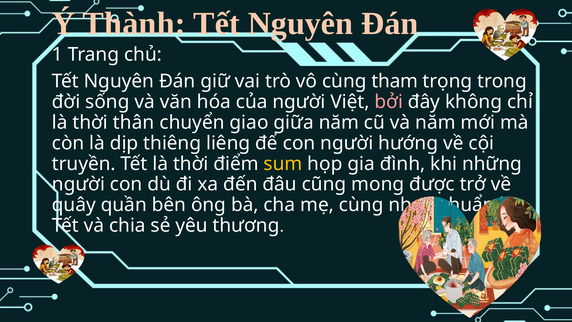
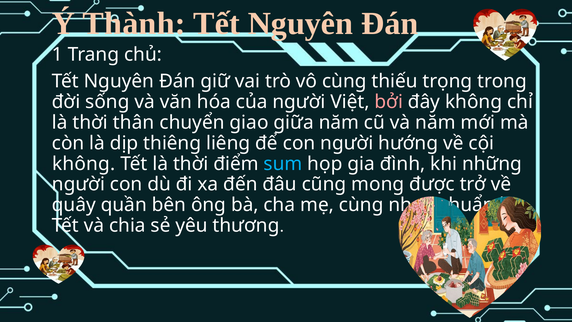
tham: tham -> thiếu (395, 81)
truyền: truyền -> không (84, 164)
sum colour: yellow -> light blue (283, 164)
